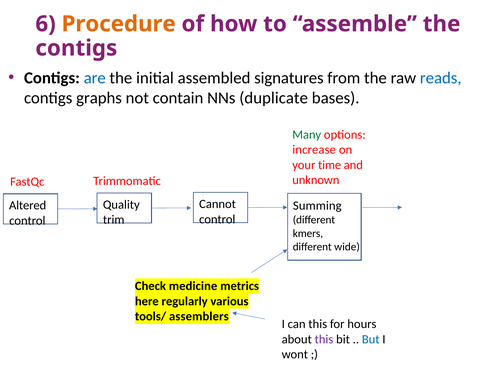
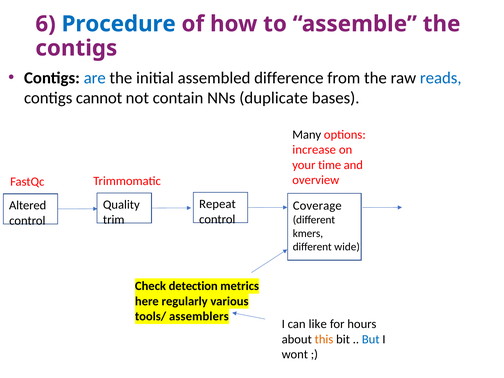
Procedure colour: orange -> blue (119, 24)
signatures: signatures -> difference (289, 78)
graphs: graphs -> cannot (99, 98)
Many colour: green -> black (307, 135)
unknown: unknown -> overview (316, 180)
Cannot: Cannot -> Repeat (217, 204)
Summing: Summing -> Coverage (317, 206)
medicine: medicine -> detection (193, 286)
can this: this -> like (318, 324)
this colour: purple -> orange (324, 339)
